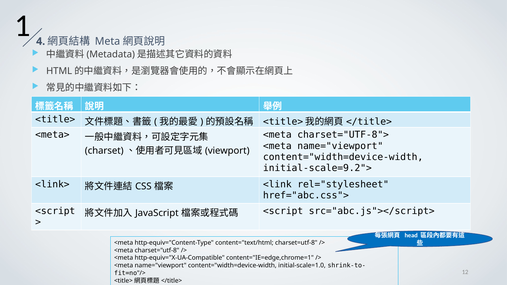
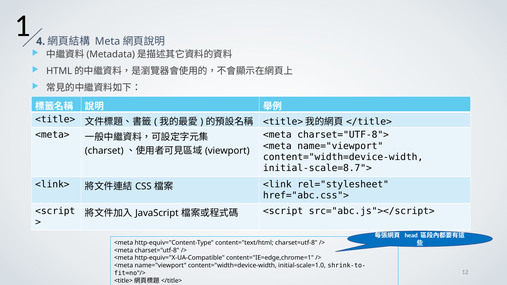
initial-scale=9.2">: initial-scale=9.2"> -> initial-scale=8.7"> (317, 168)
